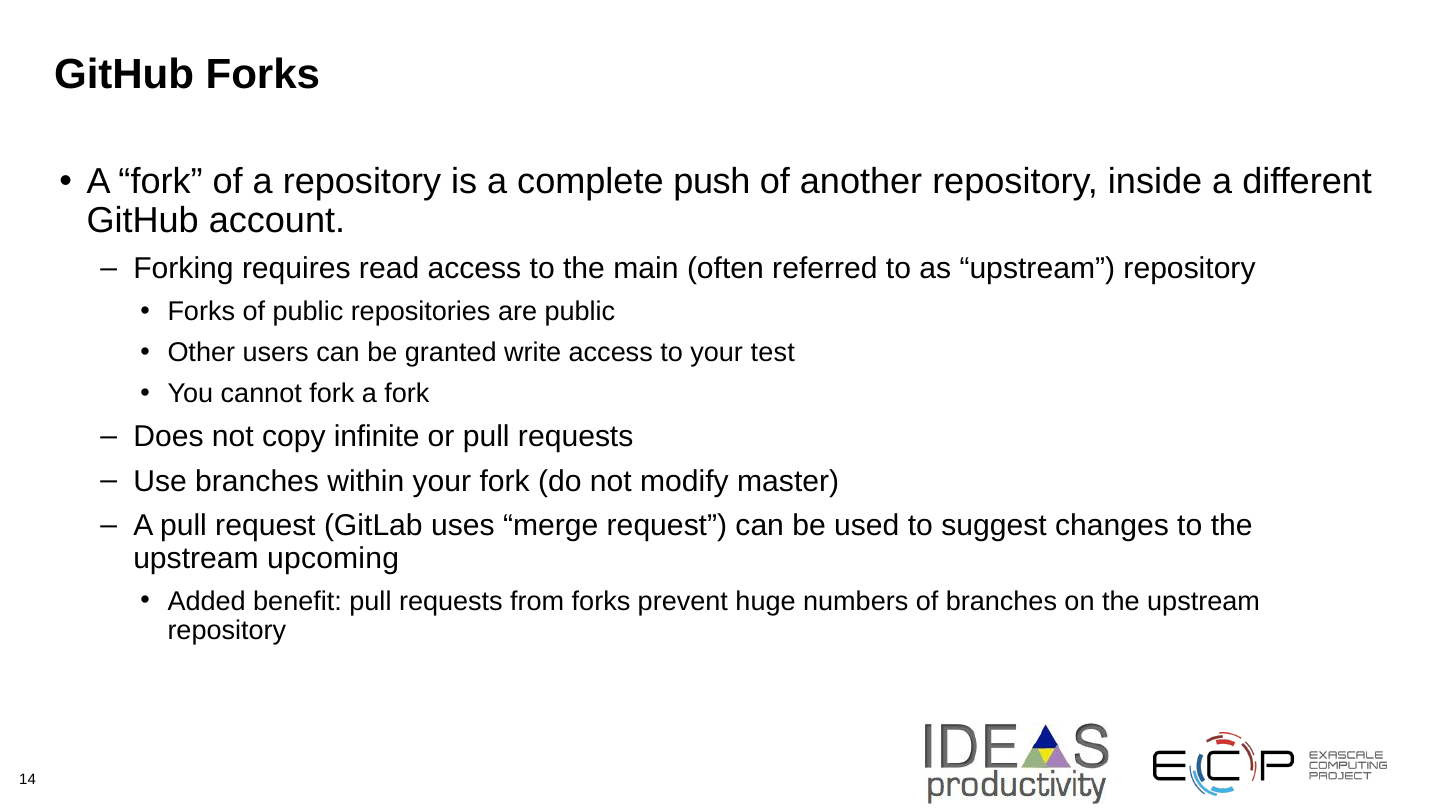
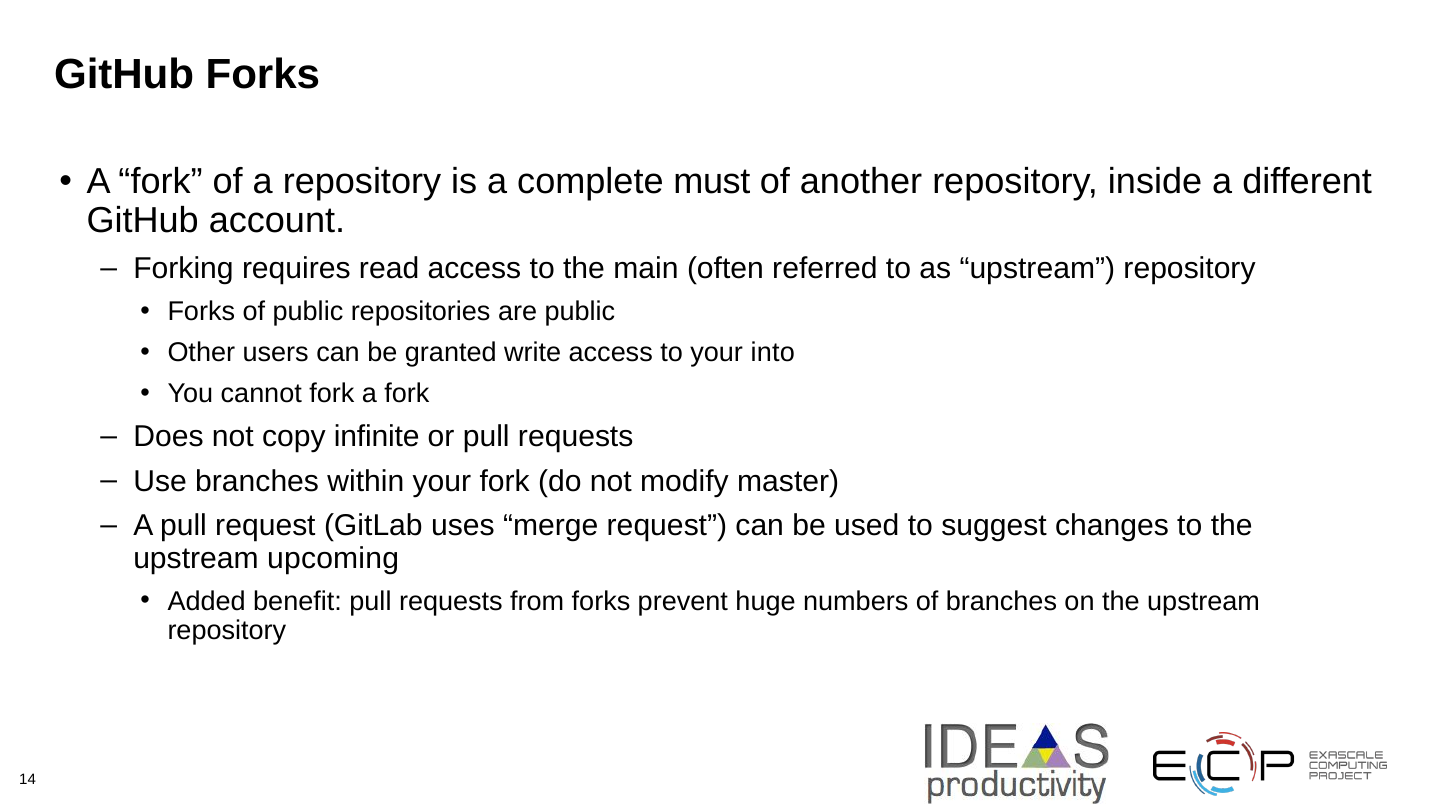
push: push -> must (712, 182)
test: test -> into (773, 353)
